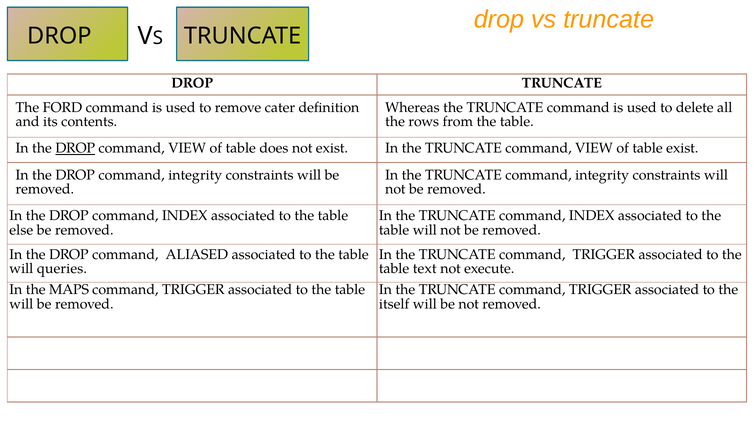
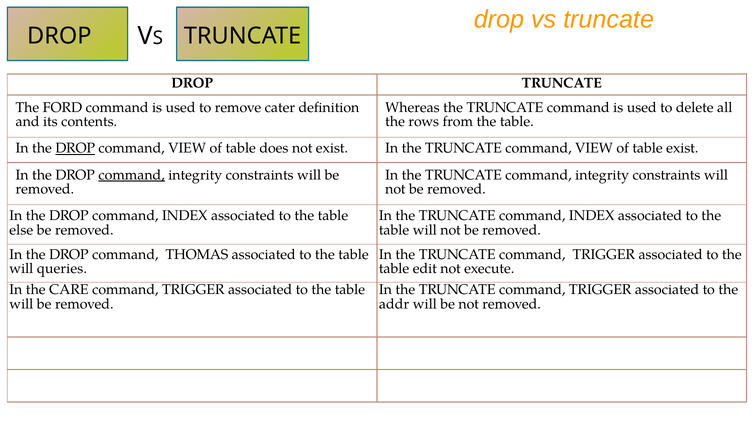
command underline: none -> present (132, 175)
ALIASED: ALIASED -> THOMAS (197, 255)
text: text -> edit (425, 269)
MAPS: MAPS -> CARE (69, 290)
itself: itself -> addr (394, 304)
